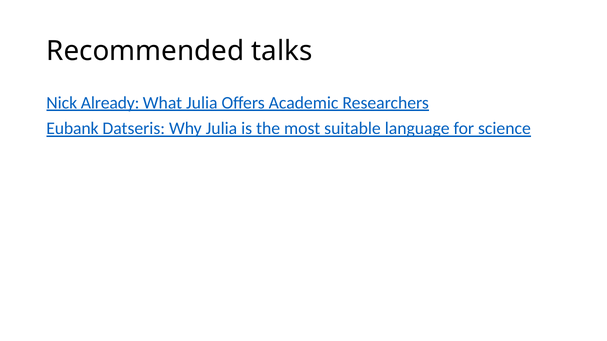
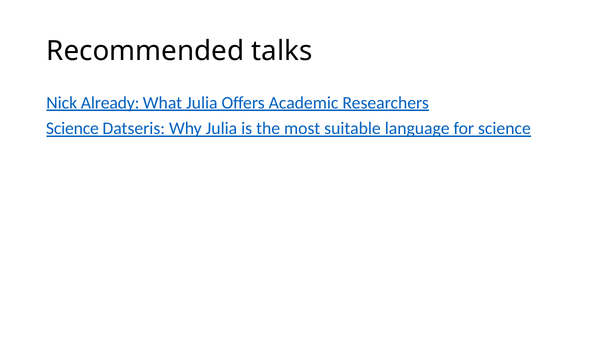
Eubank: Eubank -> Science (72, 129)
